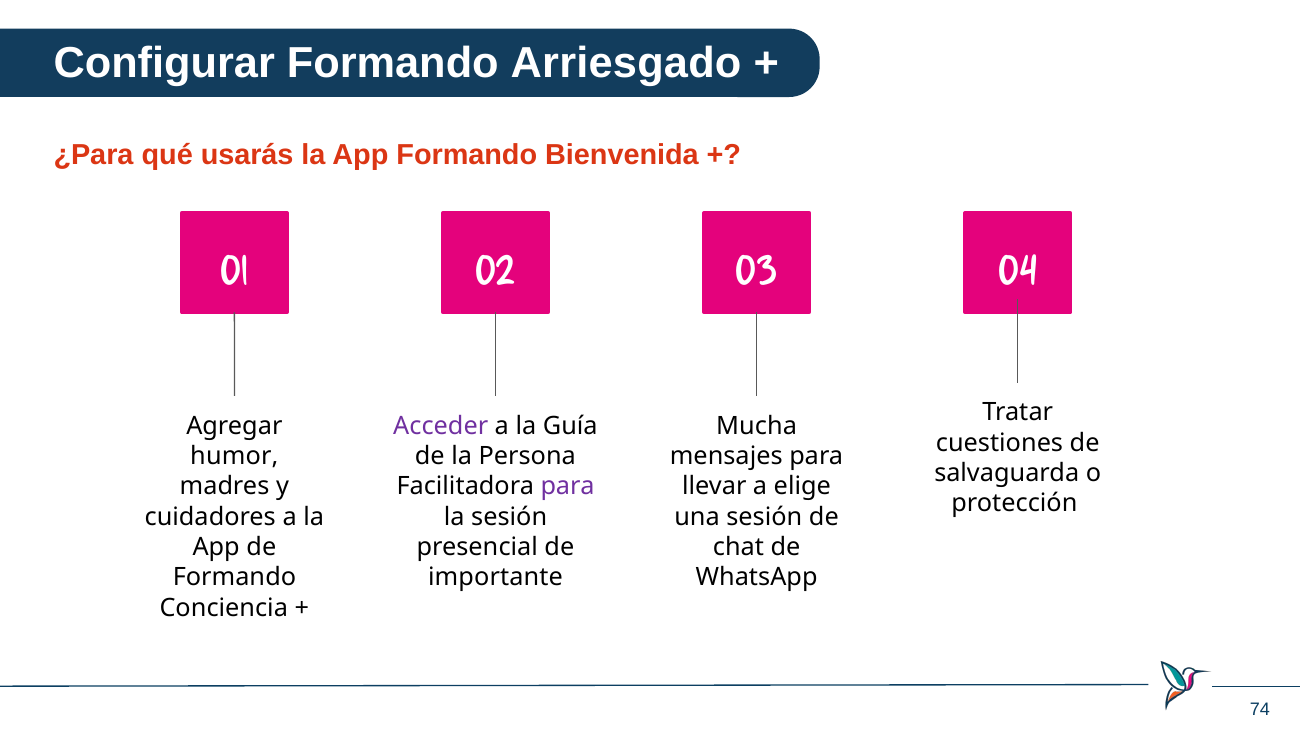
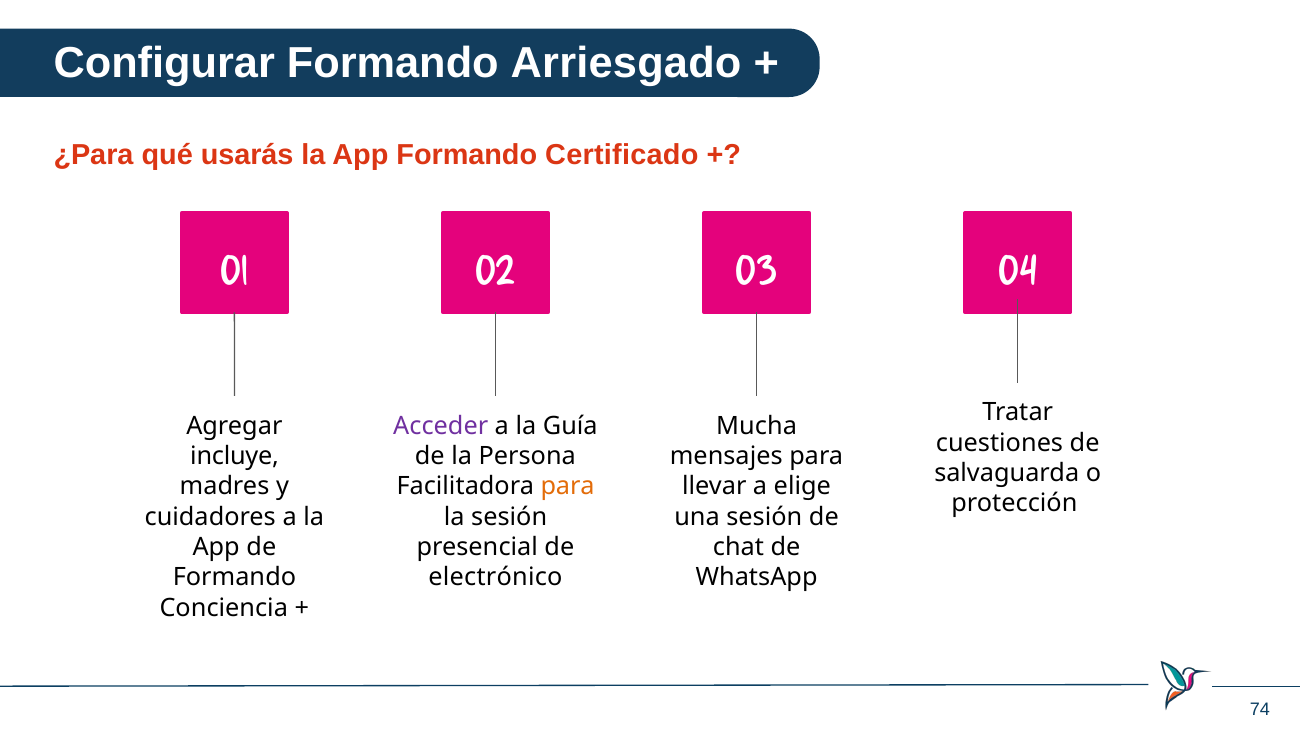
Bienvenida: Bienvenida -> Certificado (622, 155)
humor: humor -> incluye (235, 456)
para colour: purple -> orange (568, 487)
importante: importante -> electrónico (495, 578)
